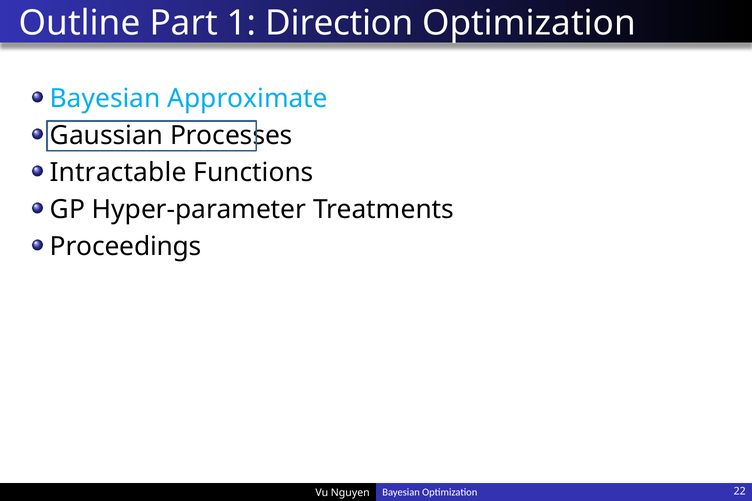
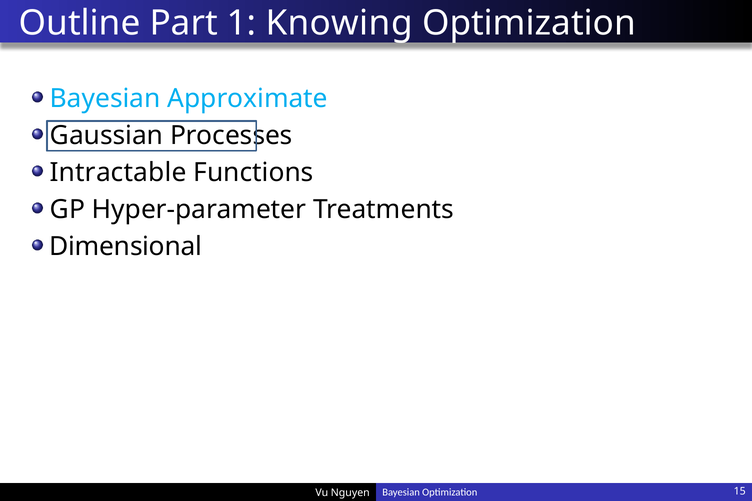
Direction: Direction -> Knowing (339, 23)
Proceedings: Proceedings -> Dimensional (126, 247)
22: 22 -> 15 (740, 492)
